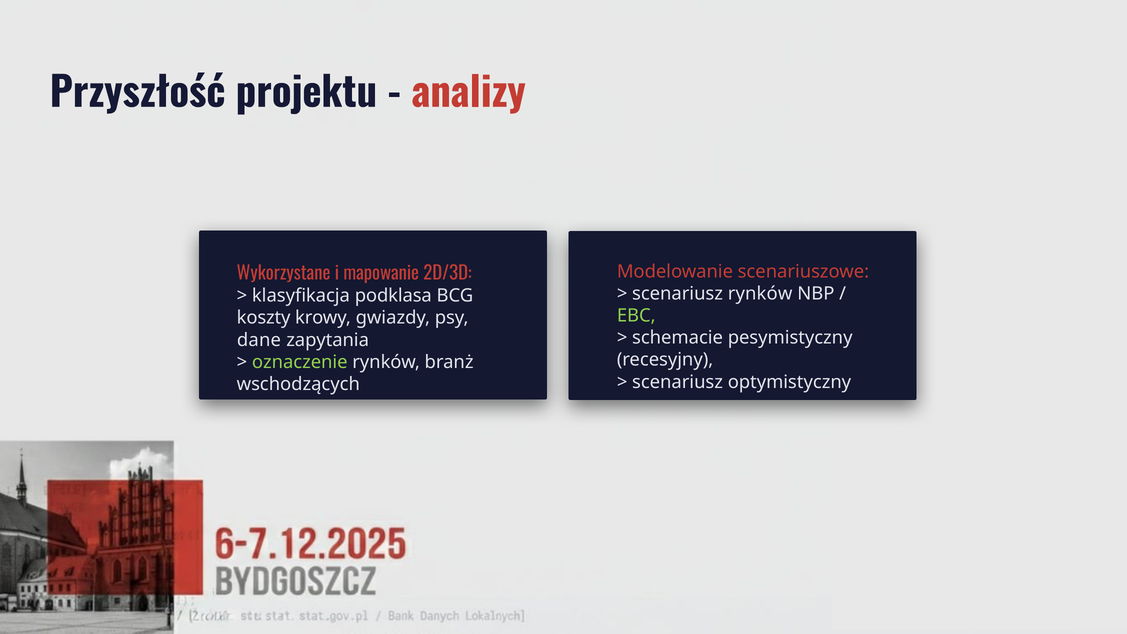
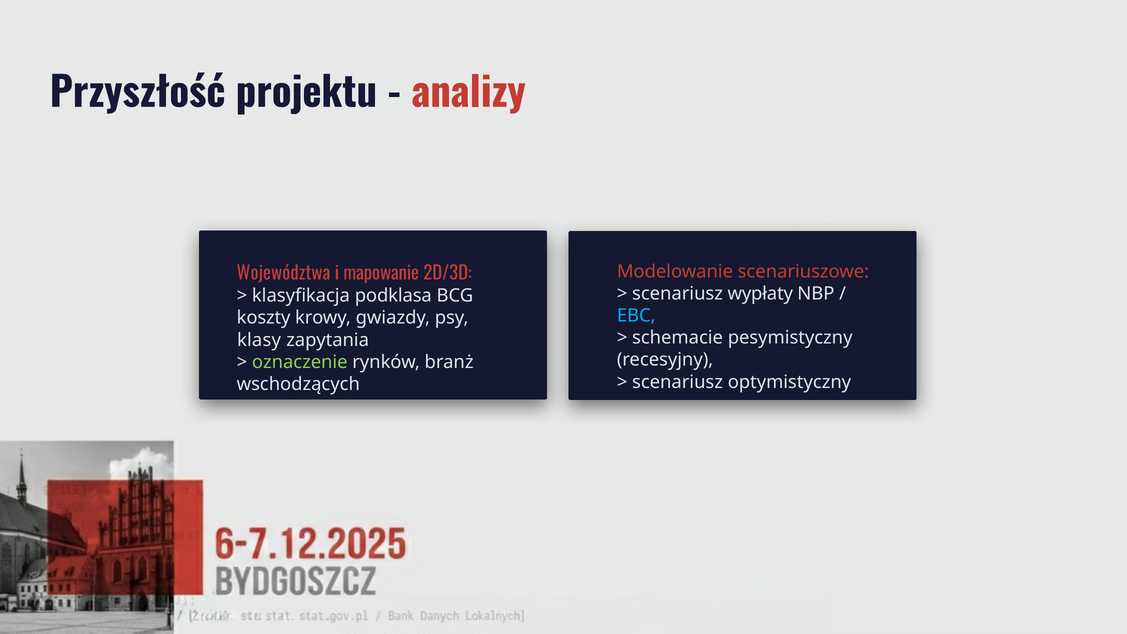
Wykorzystane: Wykorzystane -> Województwa (284, 273)
scenariusz rynków: rynków -> wypłaty (760, 294)
EBC colour: light green -> light blue (636, 316)
dane: dane -> klasy (259, 340)
